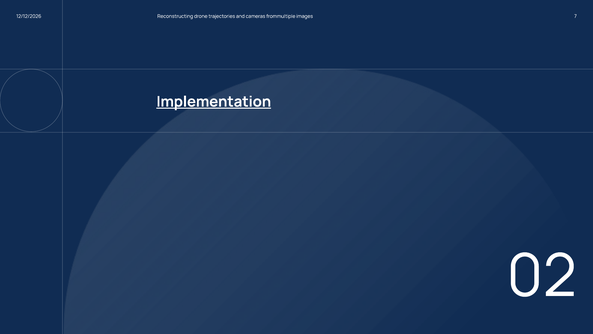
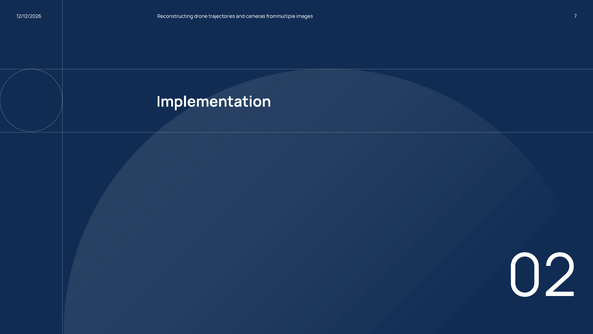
Implementation underline: present -> none (214, 102)
